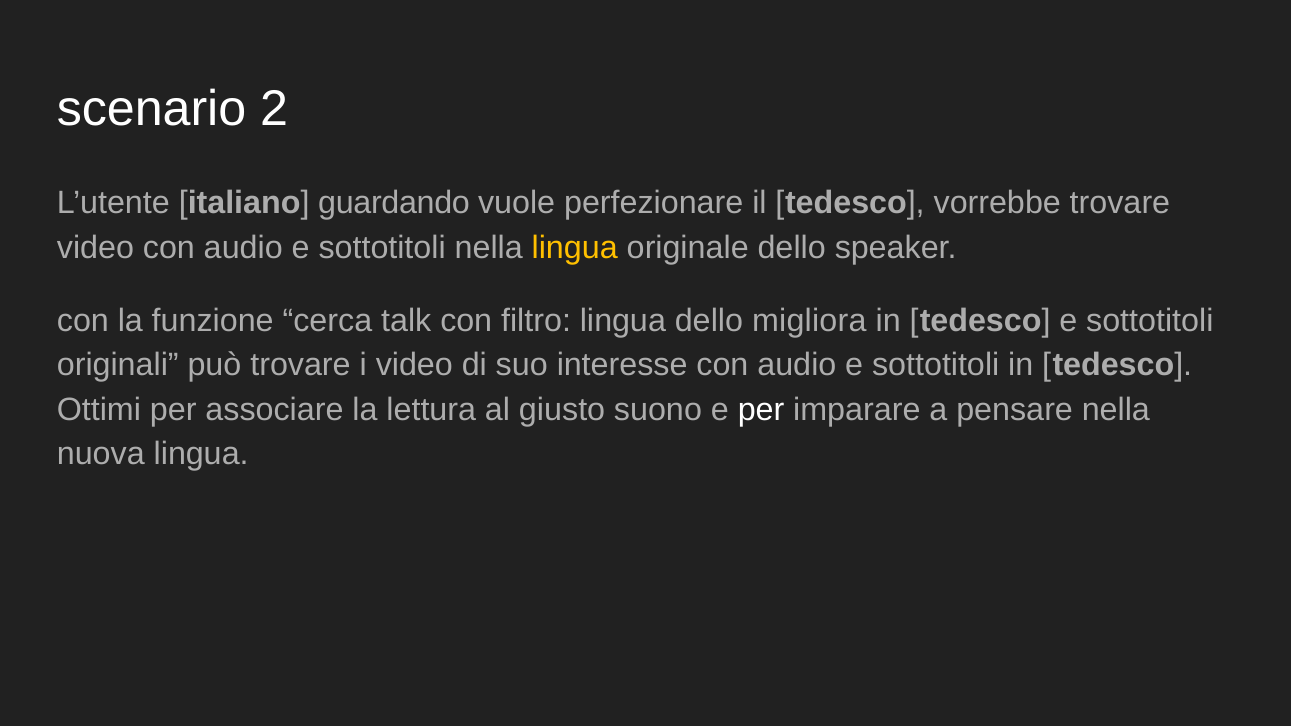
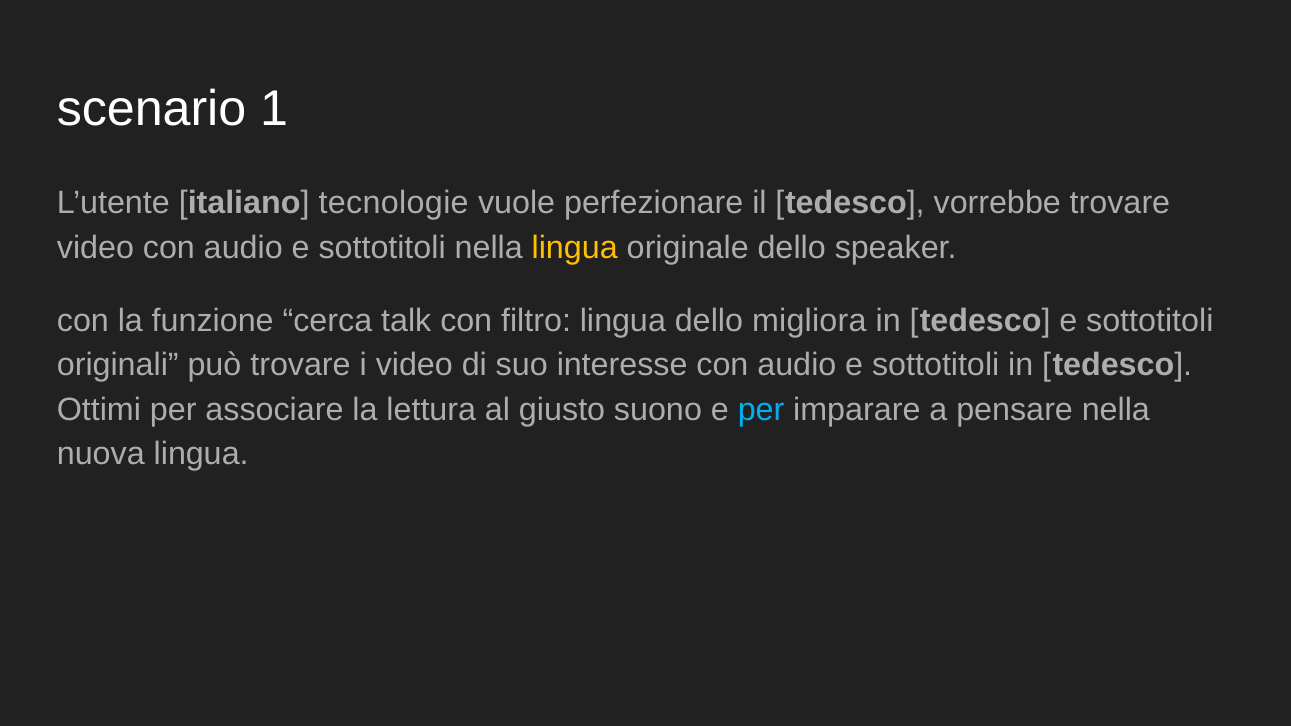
2: 2 -> 1 (274, 109)
guardando: guardando -> tecnologie (394, 203)
per colour: white -> light blue (761, 410)
